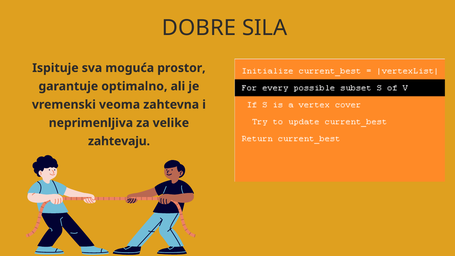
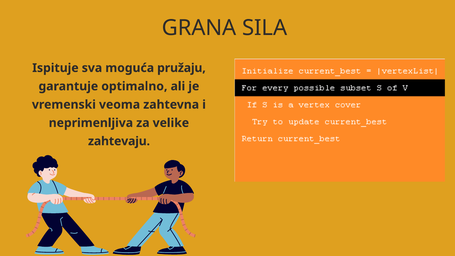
DOBRE: DOBRE -> GRANA (199, 28)
prostor: prostor -> pružaju (181, 68)
